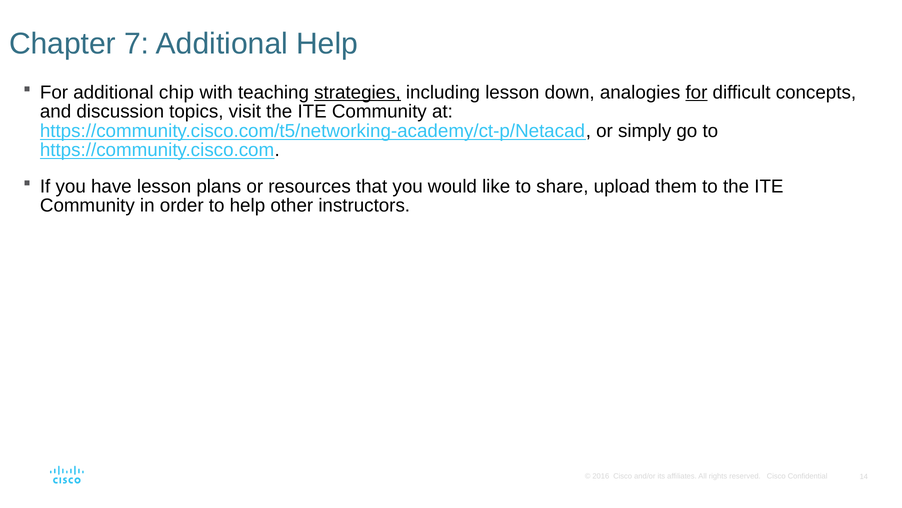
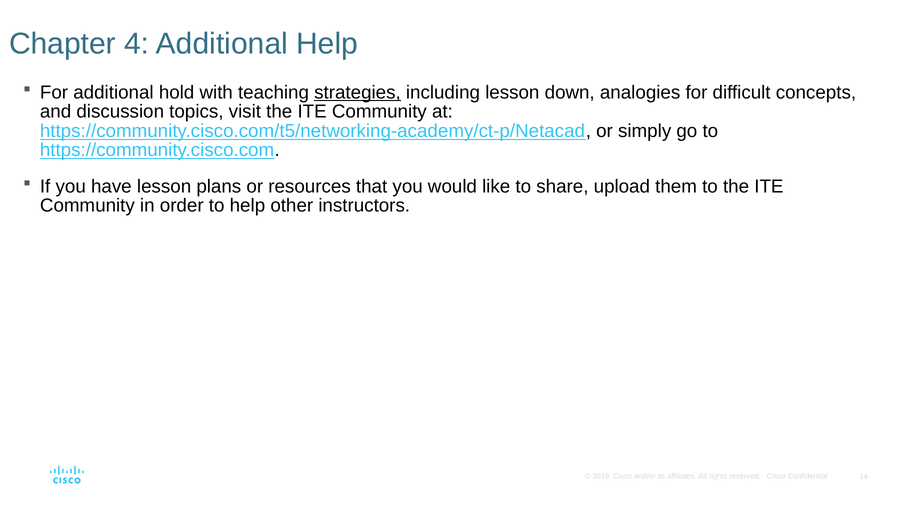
7: 7 -> 4 (137, 44)
chip: chip -> hold (177, 92)
for underline: present -> none (696, 92)
